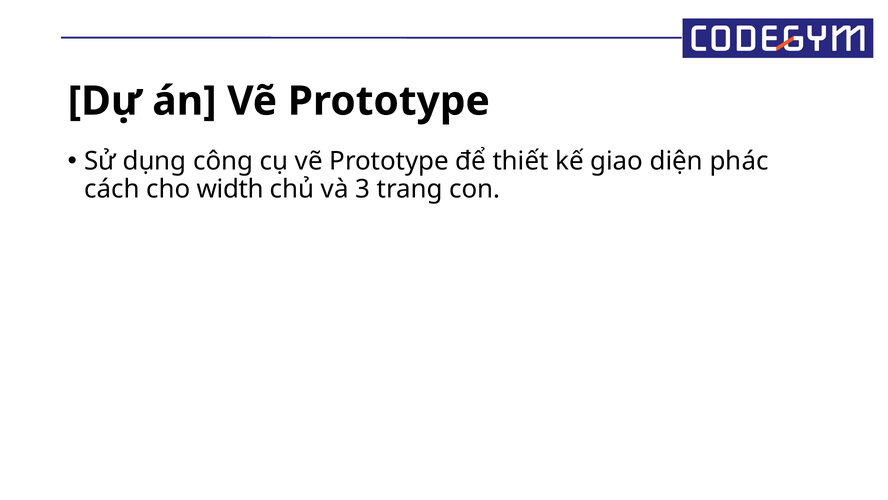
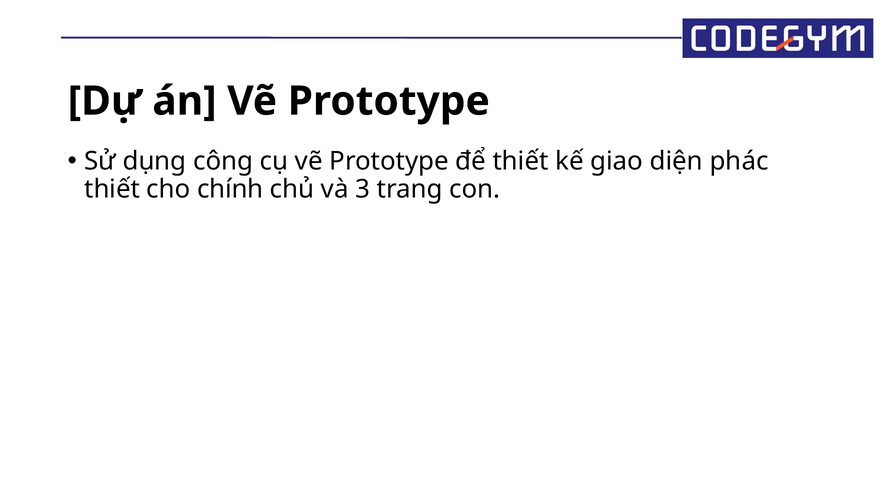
cách: cách -> thiết (112, 189)
width: width -> chính (230, 189)
